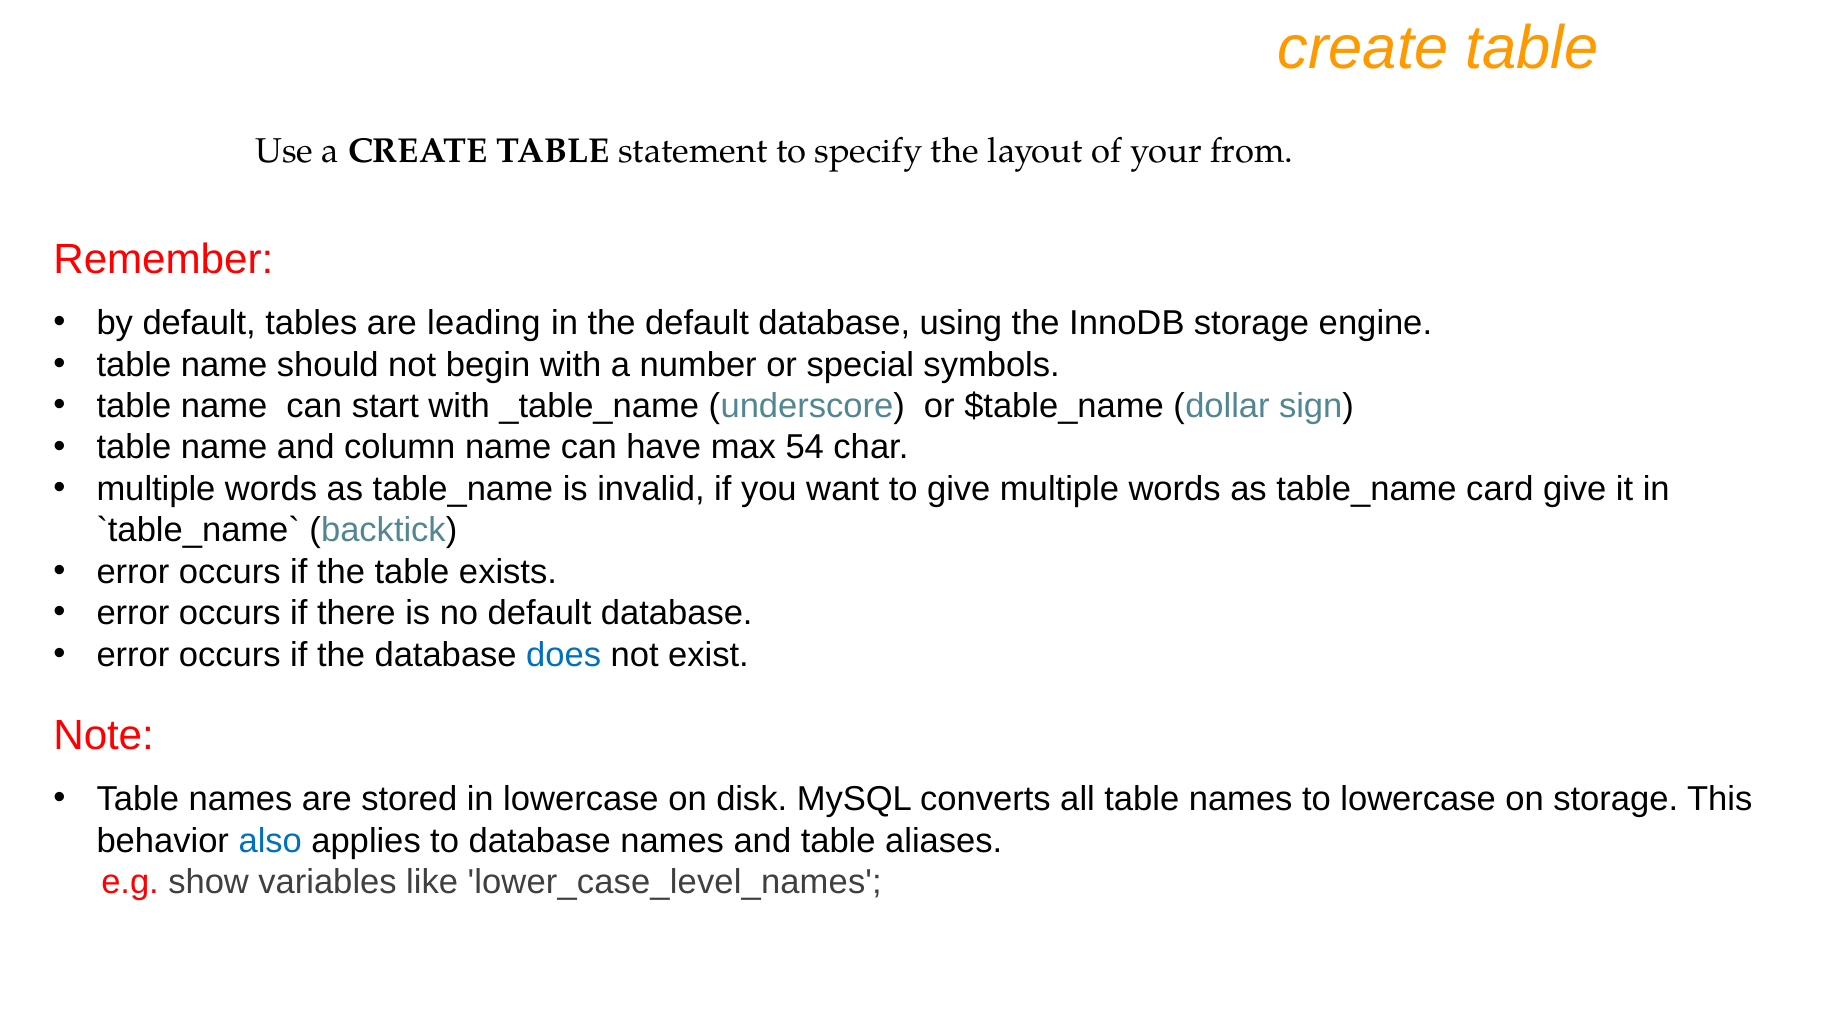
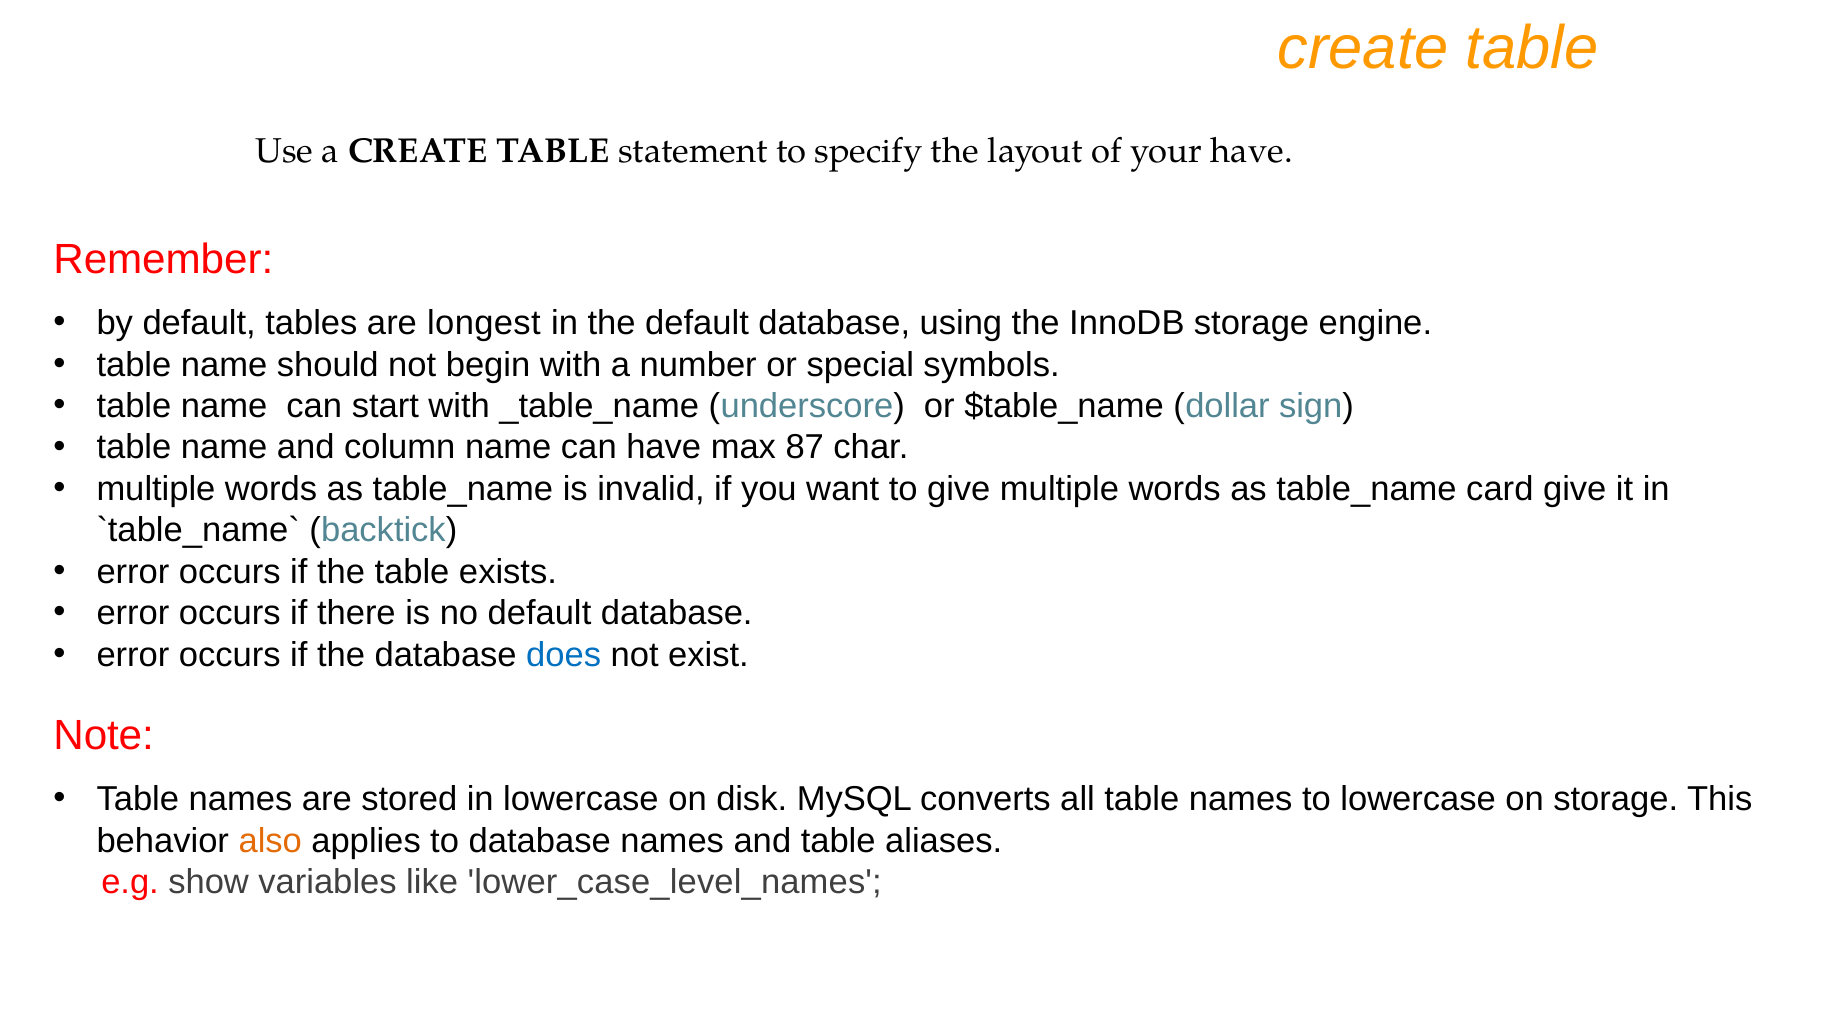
your from: from -> have (1252, 151)
leading: leading -> longest (484, 323)
54: 54 -> 87 (805, 448)
also colour: blue -> orange (270, 841)
